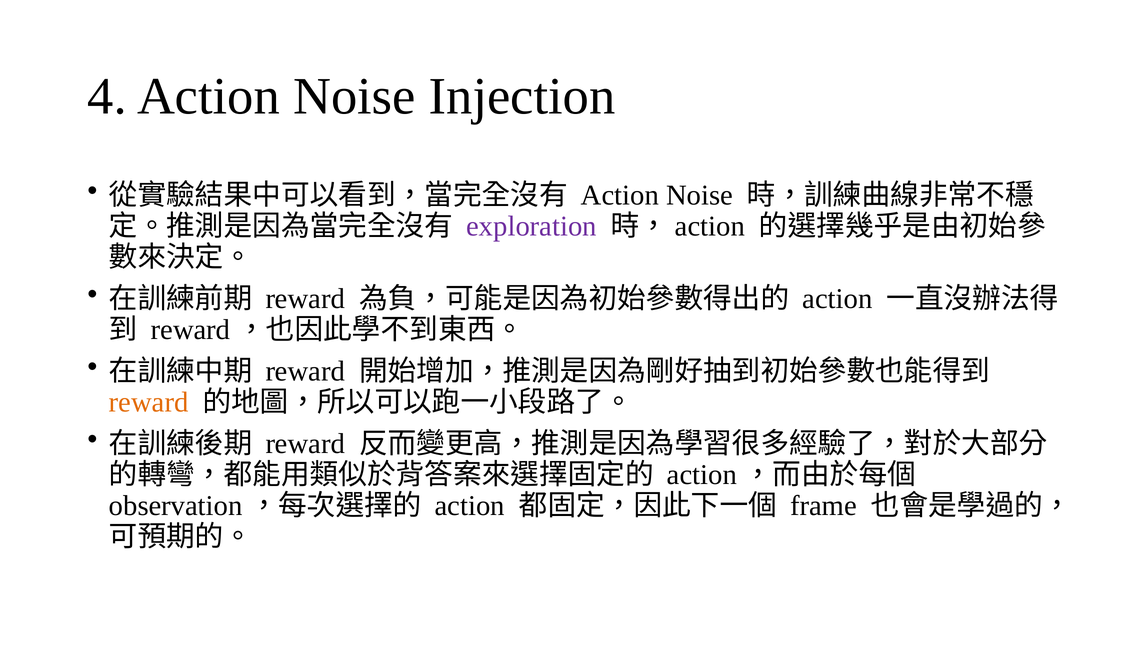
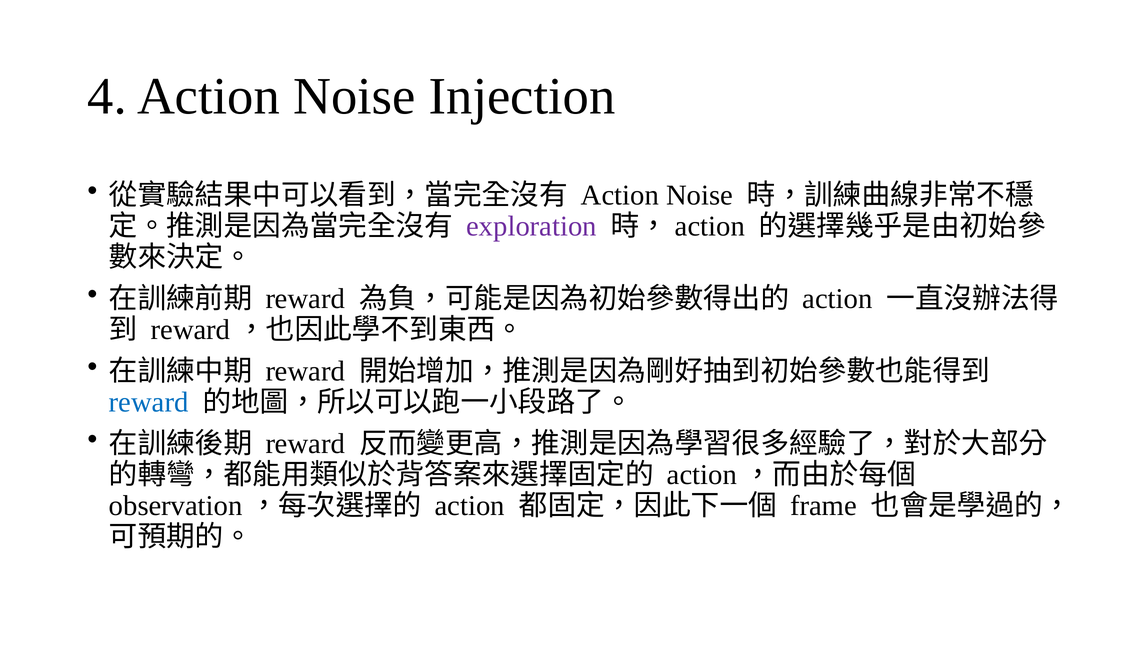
reward colour: orange -> blue (149, 402)
